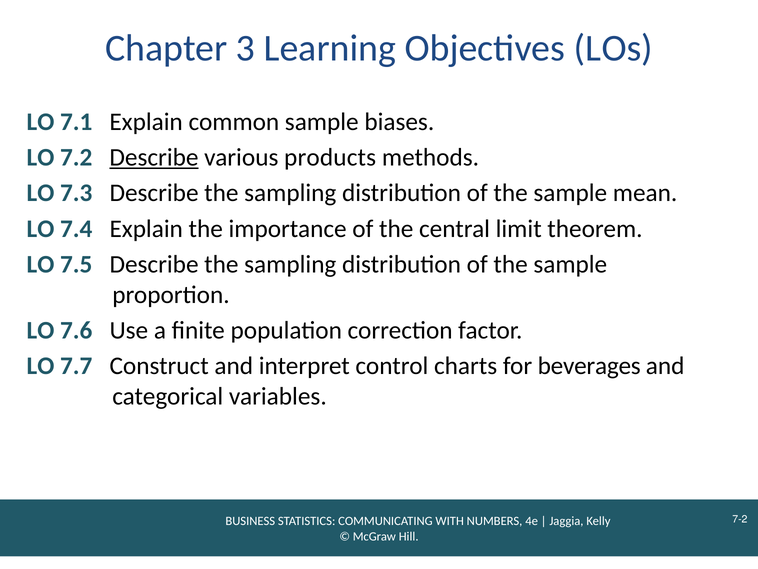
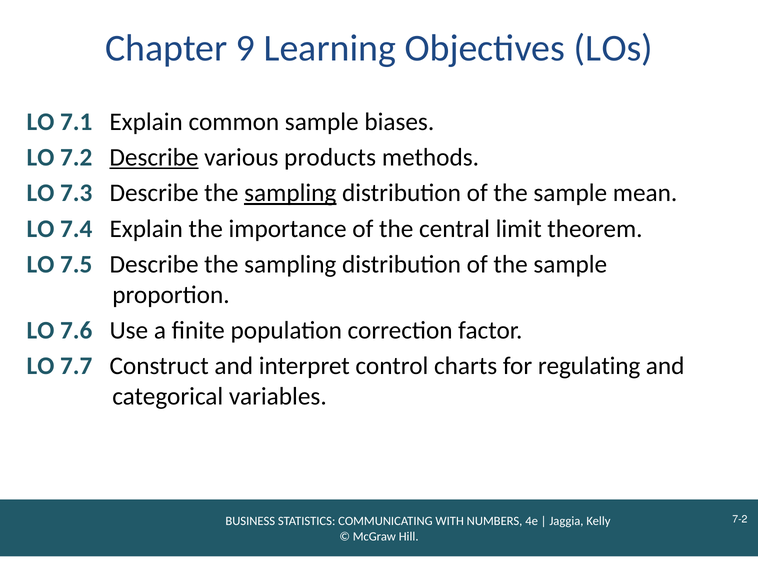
3: 3 -> 9 (246, 48)
sampling underline: none -> present (290, 193)
beverages: beverages -> regulating (589, 366)
